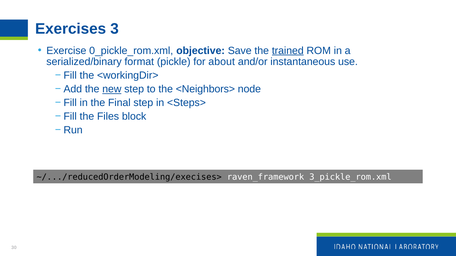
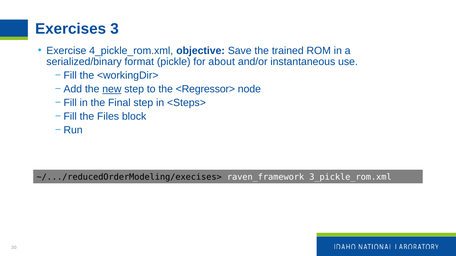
0_pickle_rom.xml: 0_pickle_rom.xml -> 4_pickle_rom.xml (131, 51)
trained underline: present -> none (288, 51)
<Neighbors>: <Neighbors> -> <Regressor> (205, 89)
